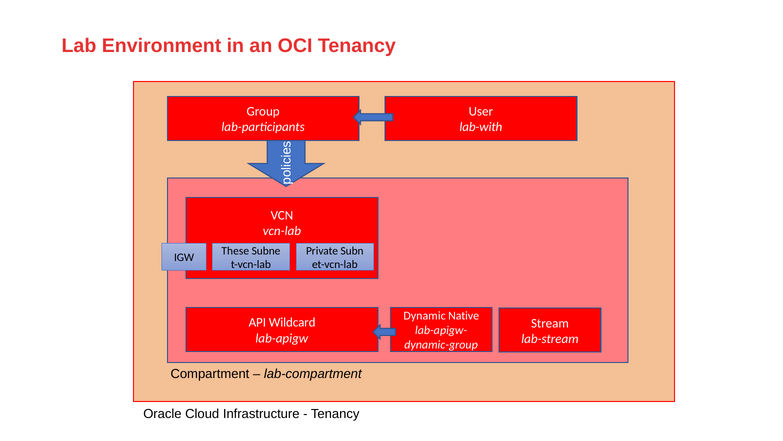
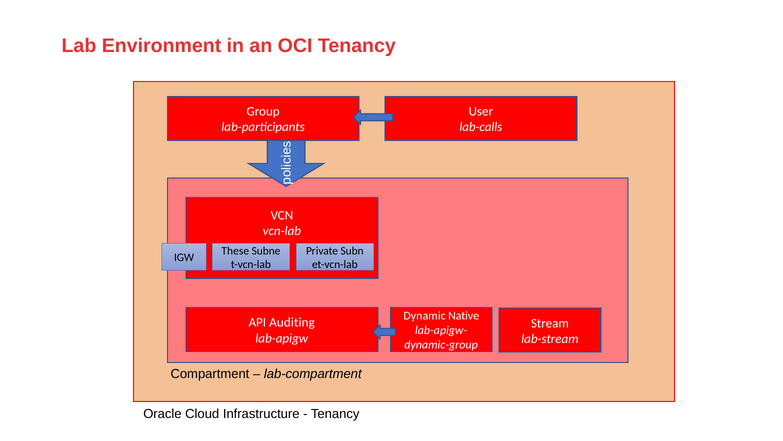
lab-with: lab-with -> lab-calls (481, 127)
Wildcard: Wildcard -> Auditing (292, 322)
